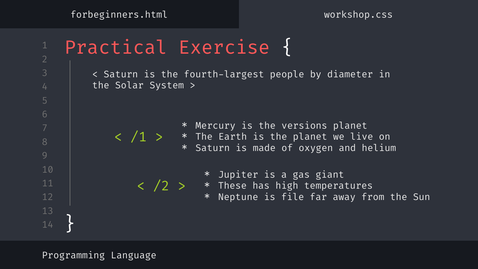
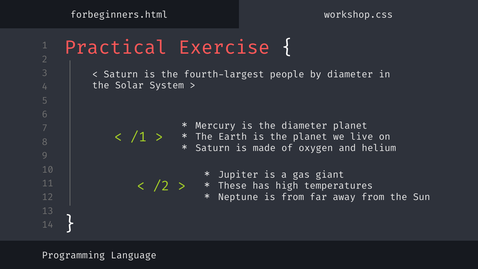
the versions: versions -> diameter (304, 126)
is file: file -> from (293, 197)
